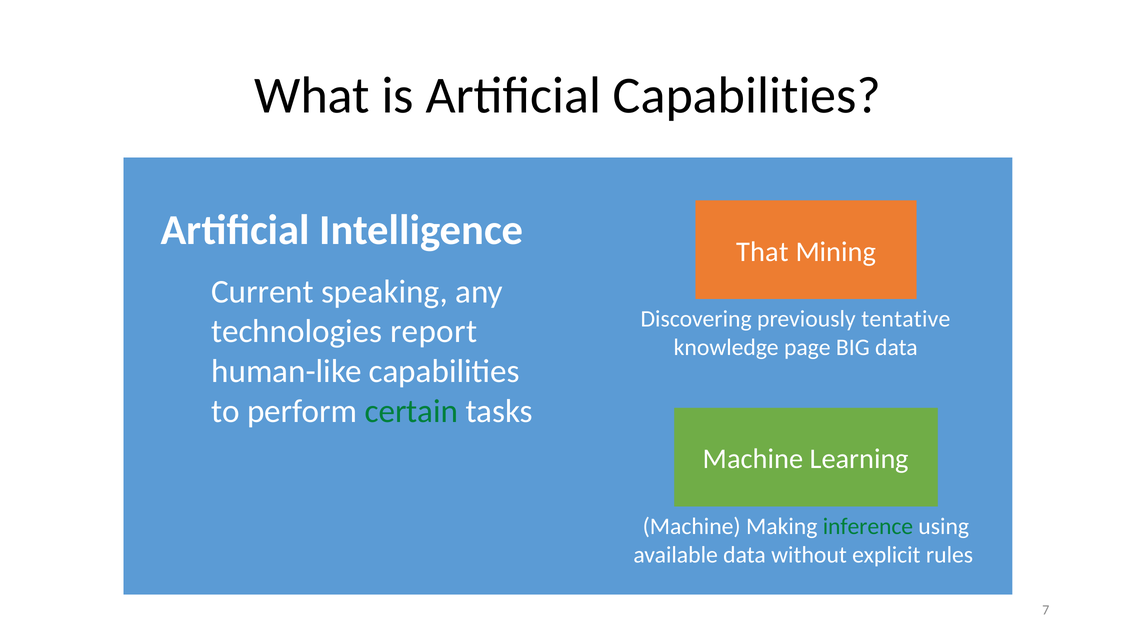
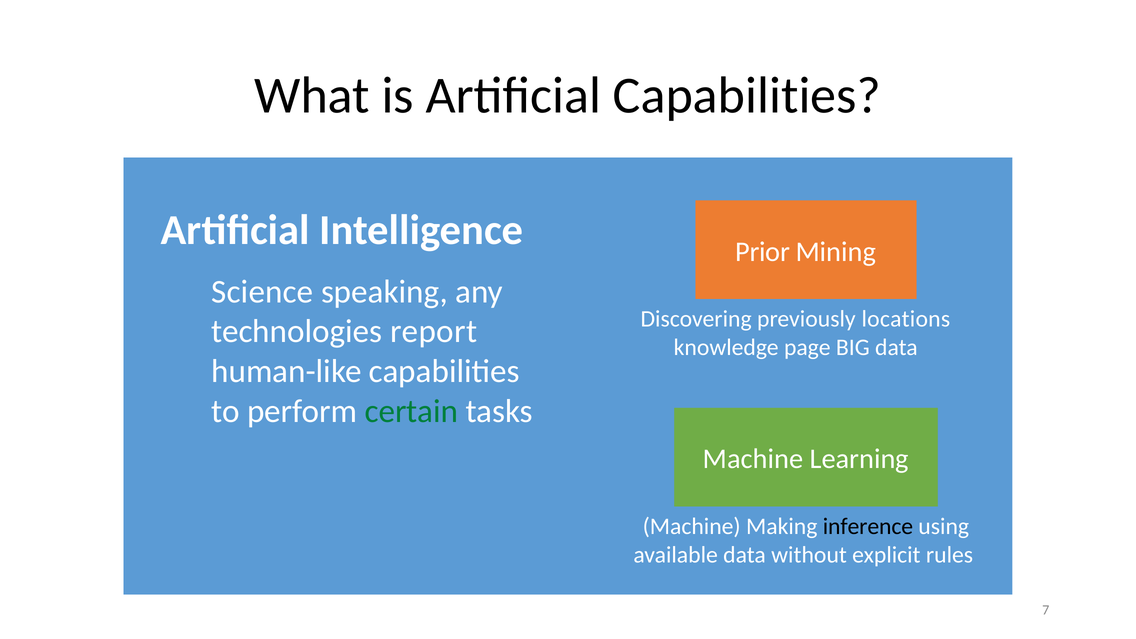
That: That -> Prior (763, 252)
Current: Current -> Science (262, 292)
tentative: tentative -> locations (906, 319)
inference colour: green -> black (868, 526)
